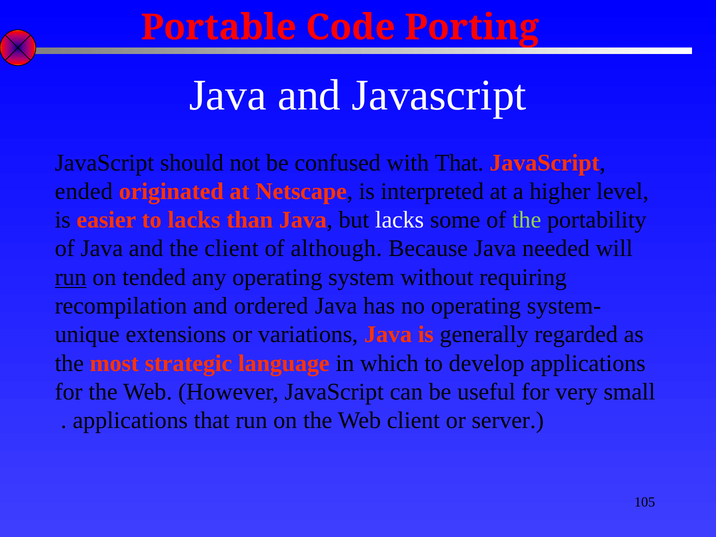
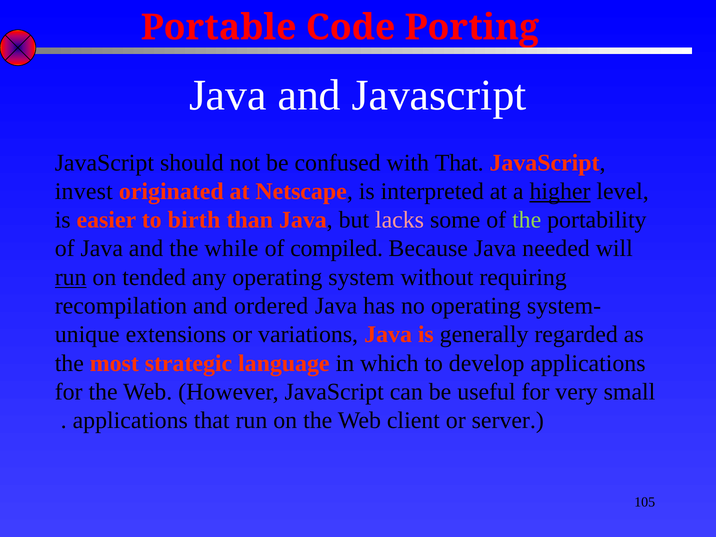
ended: ended -> invest (84, 191)
higher underline: none -> present (560, 191)
to lacks: lacks -> birth (194, 220)
lacks colour: white -> pink (400, 220)
the client: client -> while (231, 249)
although: although -> compiled (337, 249)
